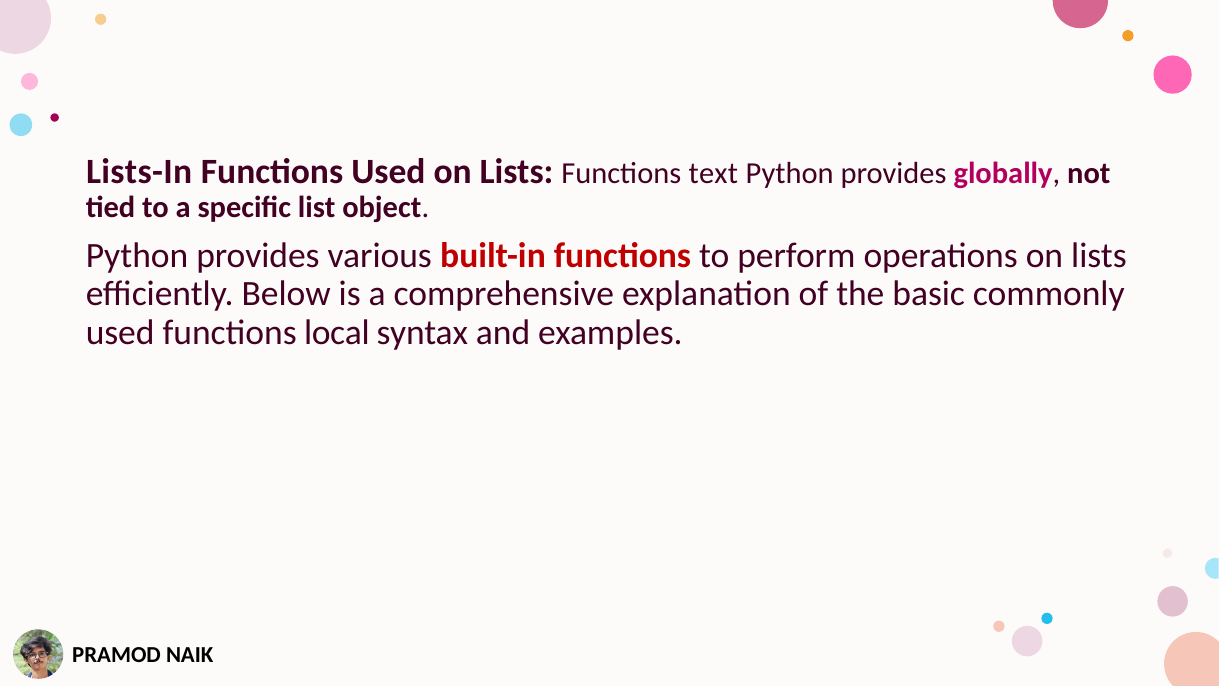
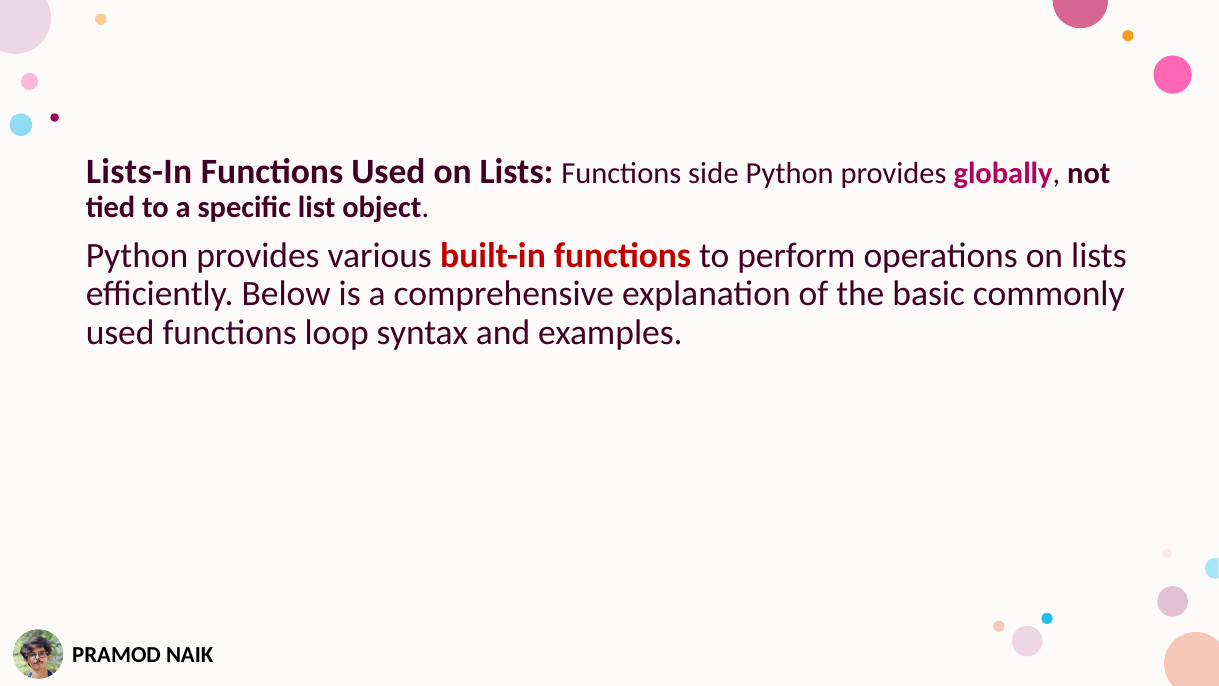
text: text -> side (713, 173)
local: local -> loop (337, 332)
